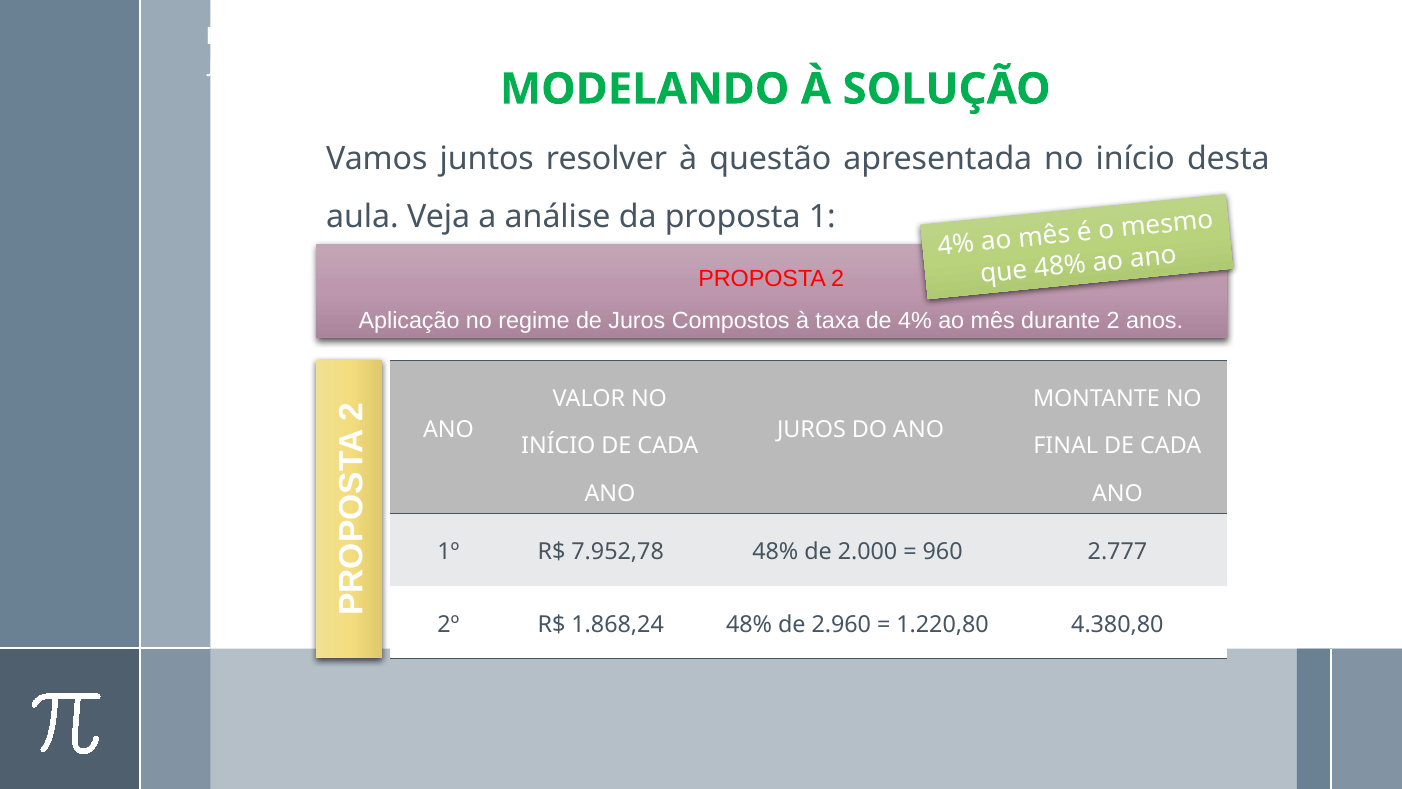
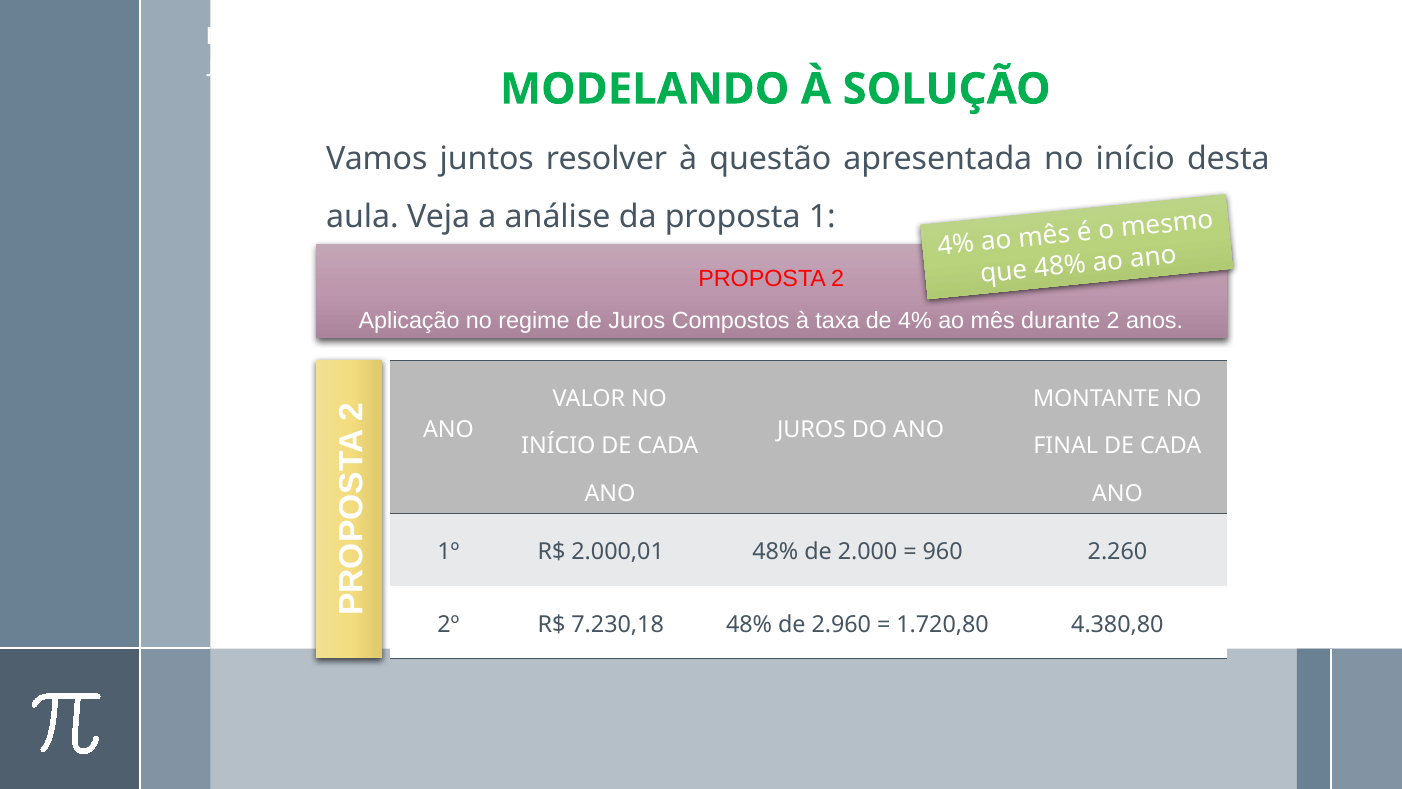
7.952,78: 7.952,78 -> 2.000,01 (618, 552)
2.777: 2.777 -> 2.260 (1117, 552)
1.868,24: 1.868,24 -> 7.230,18 (618, 624)
1.220,80: 1.220,80 -> 1.720,80 (943, 624)
